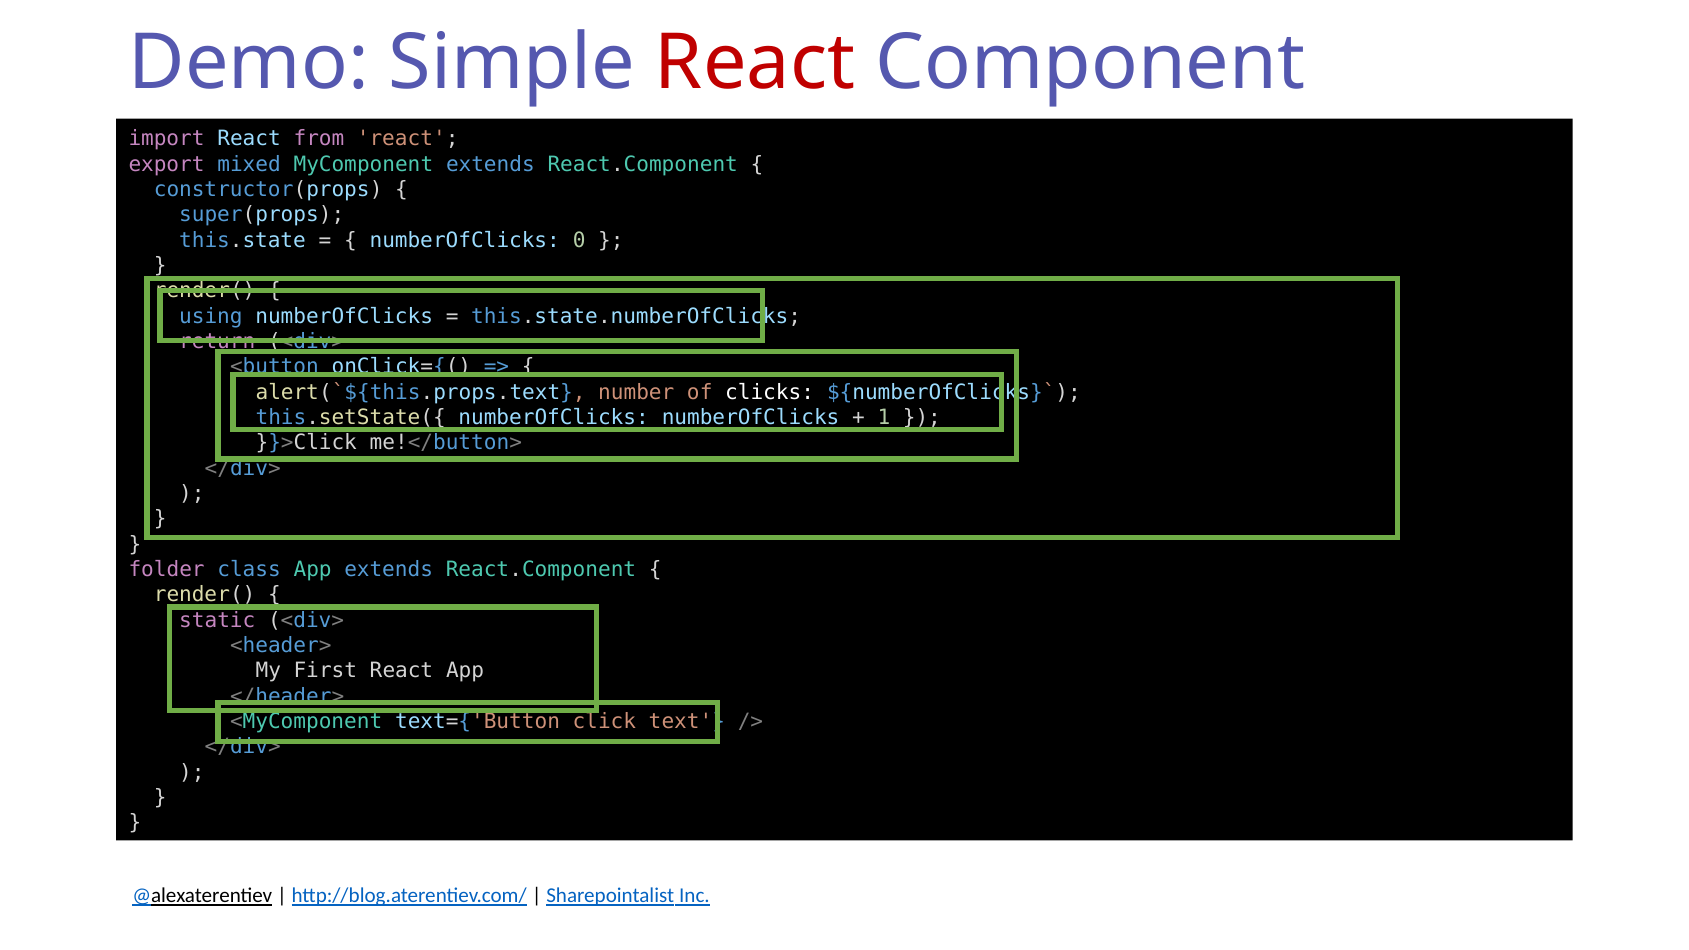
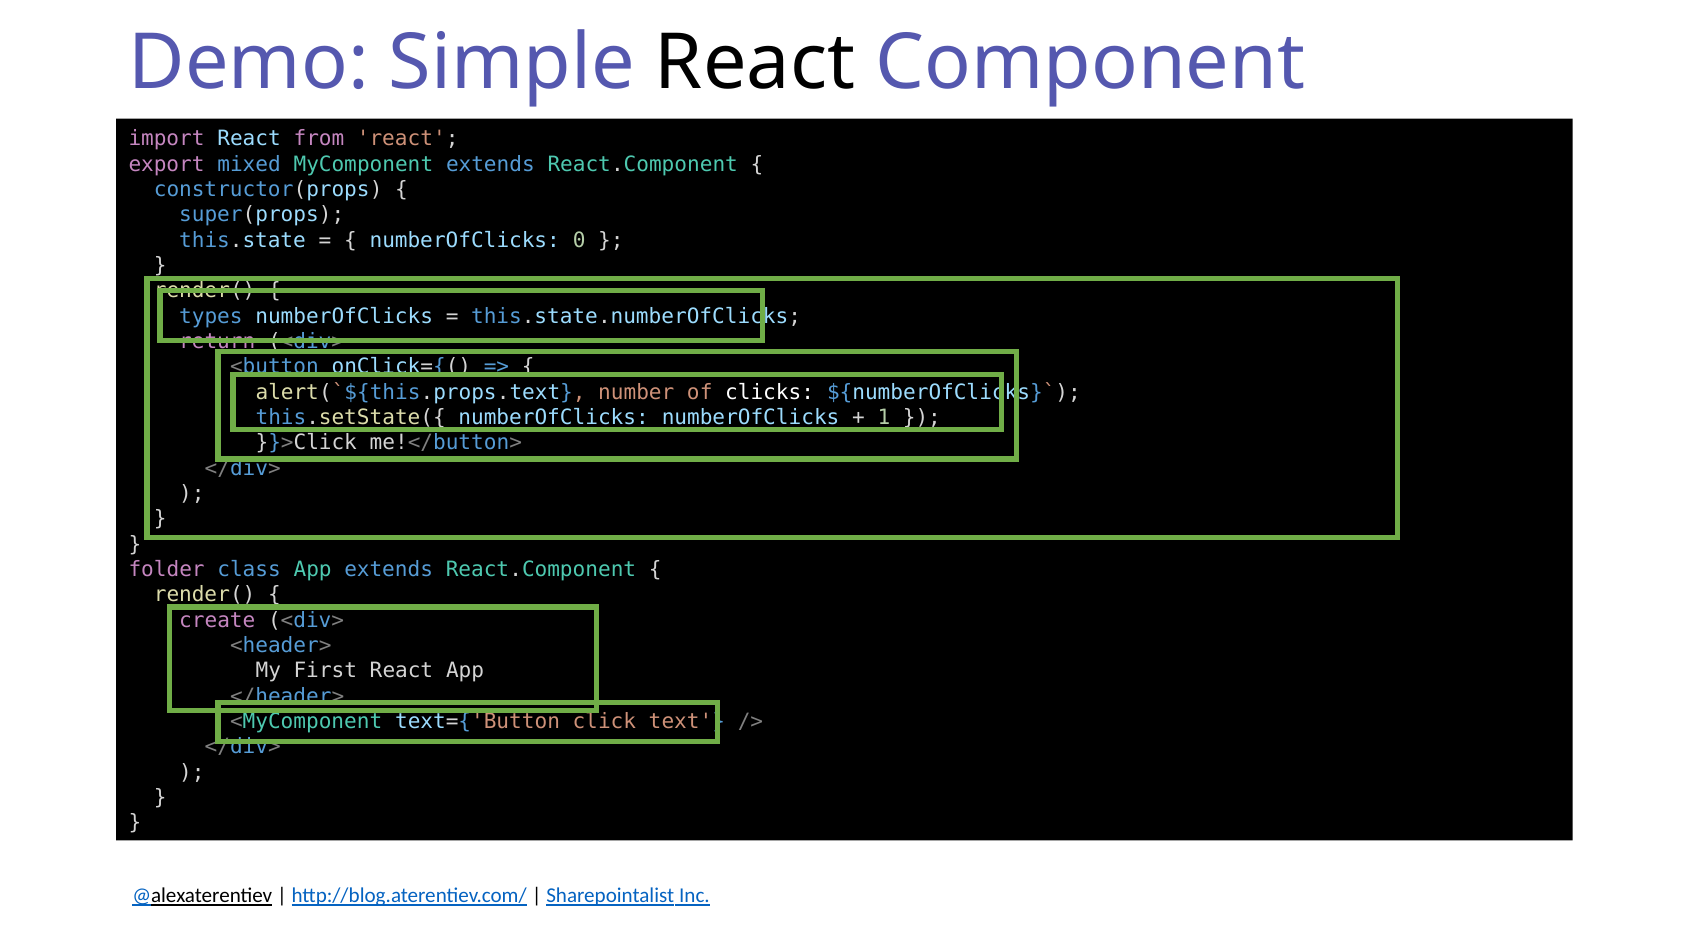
React colour: red -> black (755, 63)
using: using -> types (211, 316)
static: static -> create (217, 620)
